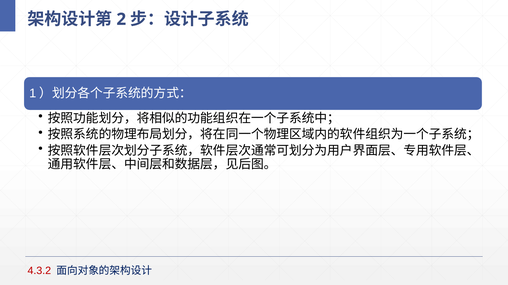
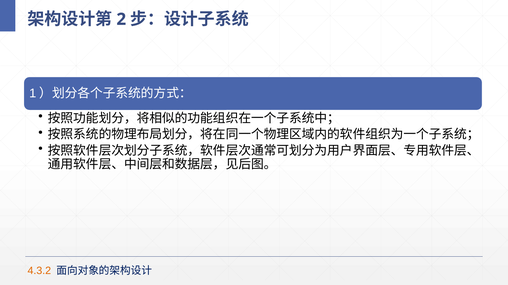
4.3.2 colour: red -> orange (39, 271)
